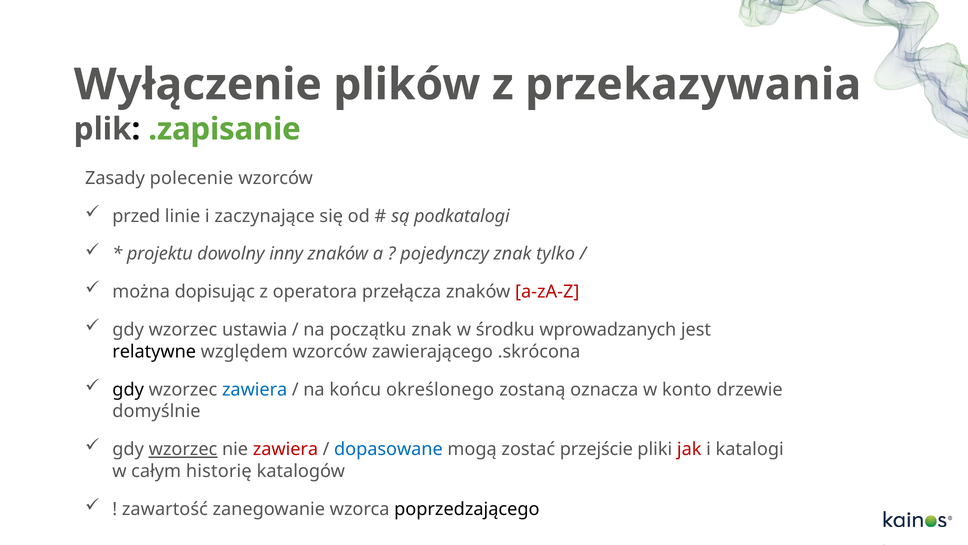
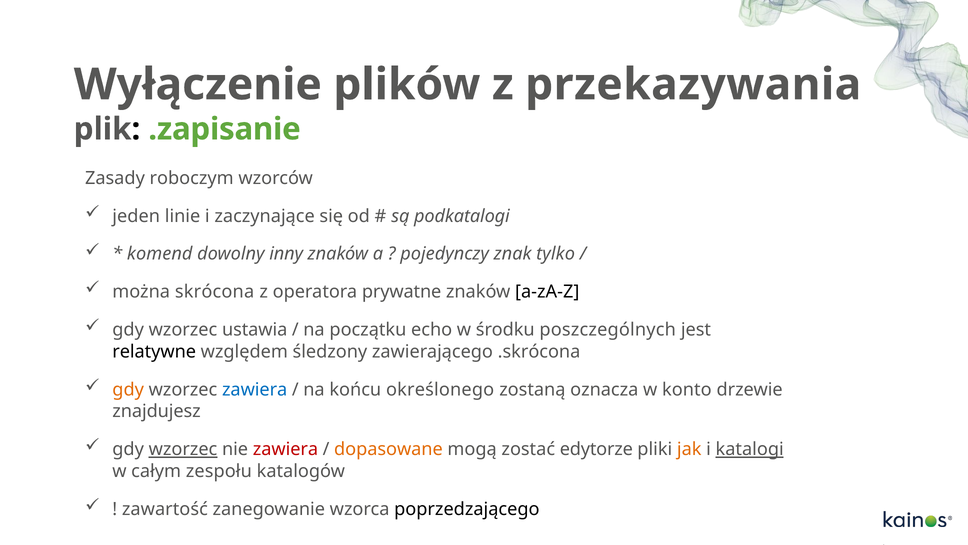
polecenie: polecenie -> roboczym (192, 178)
przed: przed -> jeden (136, 216)
projektu: projektu -> komend (160, 254)
dopisując: dopisując -> skrócona (215, 292)
przełącza: przełącza -> prywatne (402, 292)
a-zA-Z colour: red -> black (547, 292)
początku znak: znak -> echo (432, 330)
wprowadzanych: wprowadzanych -> poszczególnych (608, 330)
względem wzorców: wzorców -> śledzony (330, 351)
gdy colour: black -> orange (128, 389)
domyślnie: domyślnie -> znajdujesz (157, 411)
dopasowane colour: blue -> orange (388, 449)
przejście: przejście -> edytorze (596, 449)
jak colour: red -> orange (689, 449)
katalogi underline: none -> present (750, 449)
historię: historię -> zespołu (219, 471)
